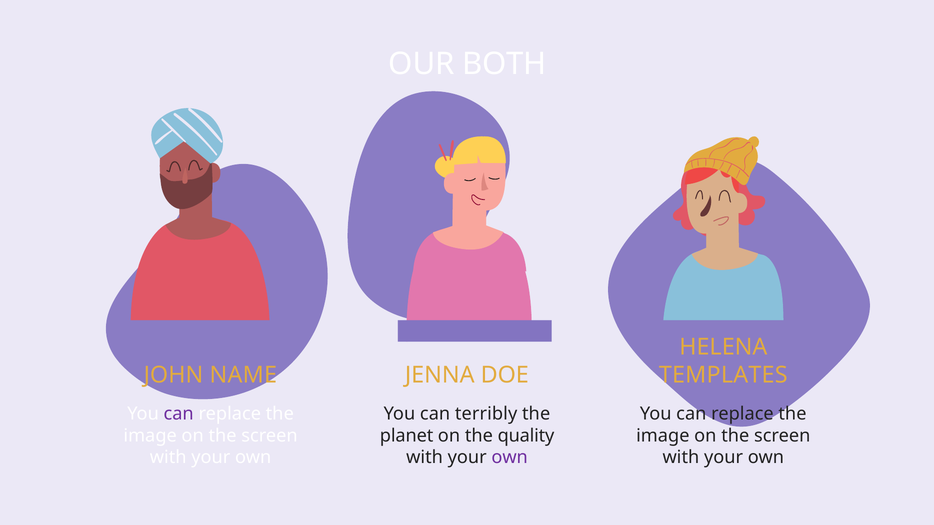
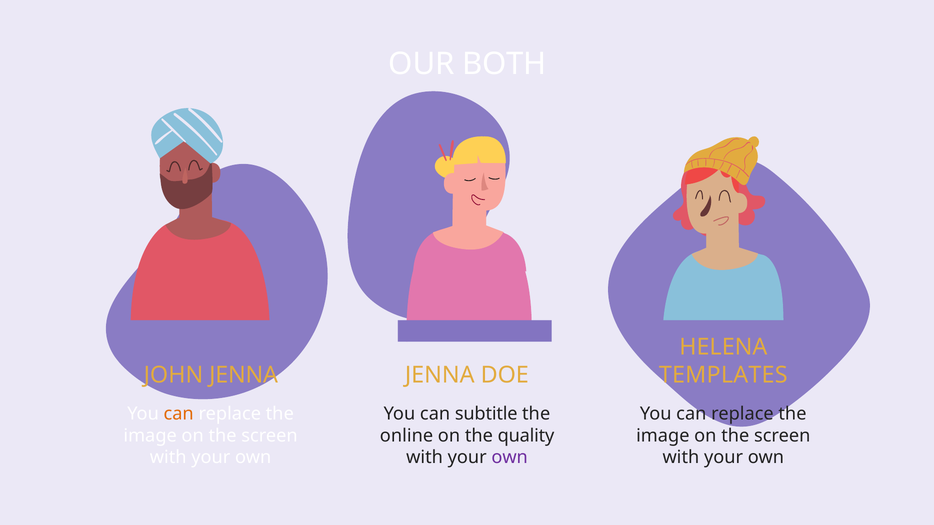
JOHN NAME: NAME -> JENNA (244, 375)
can colour: purple -> orange (179, 414)
terribly: terribly -> subtitle (486, 414)
planet: planet -> online (407, 436)
